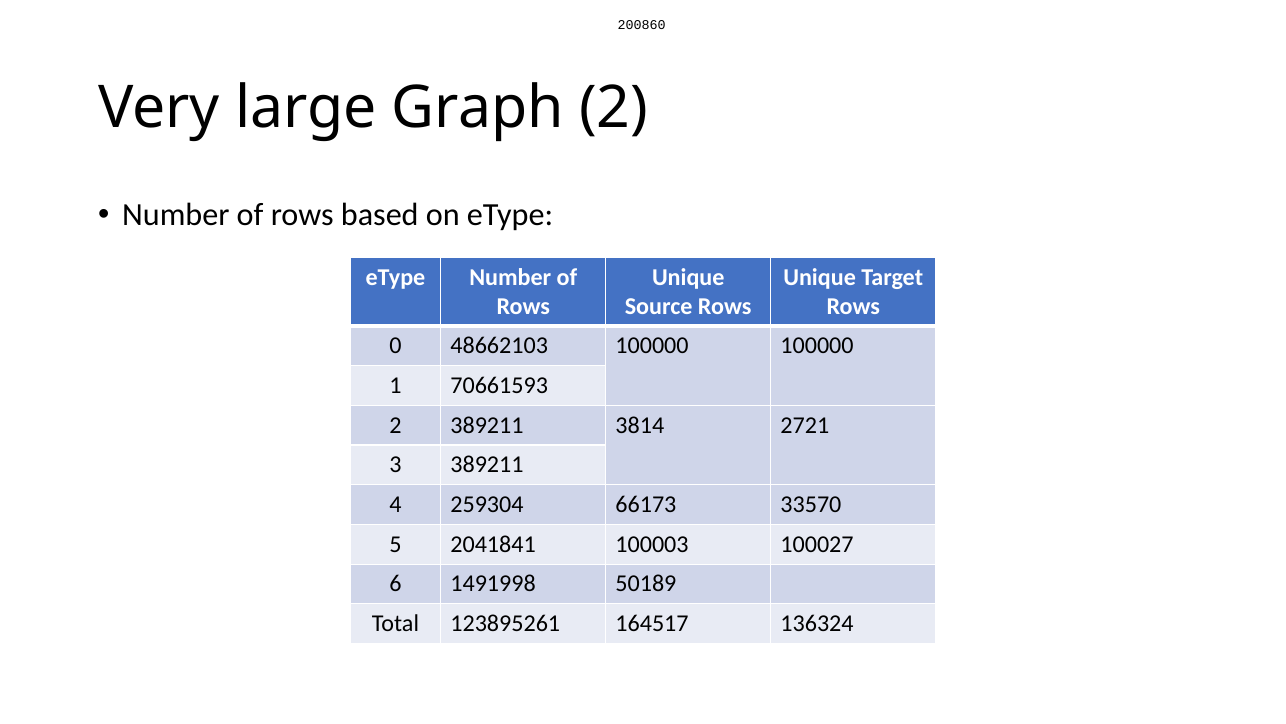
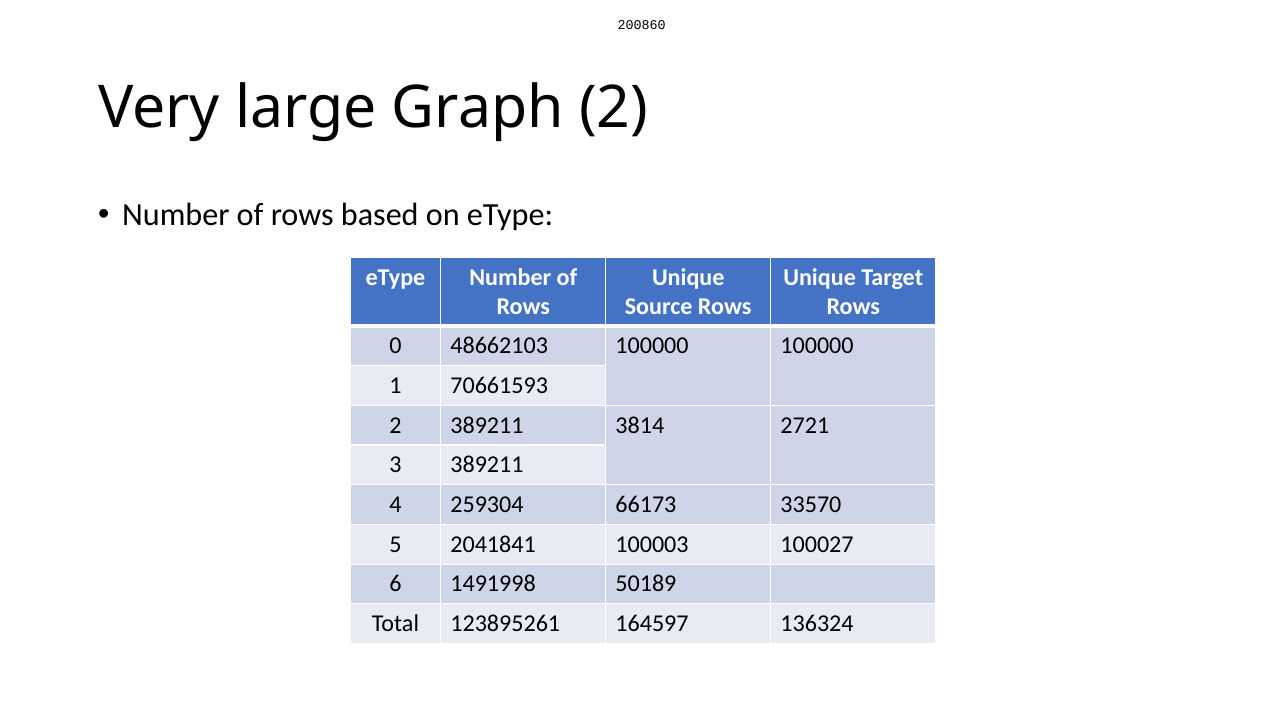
164517: 164517 -> 164597 (652, 623)
